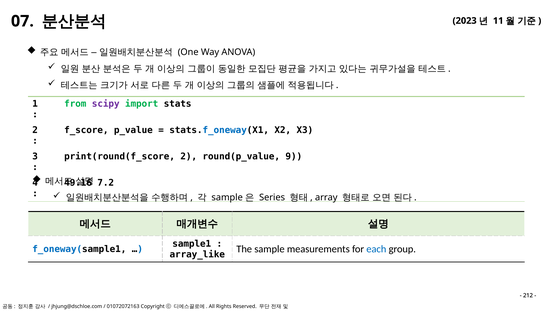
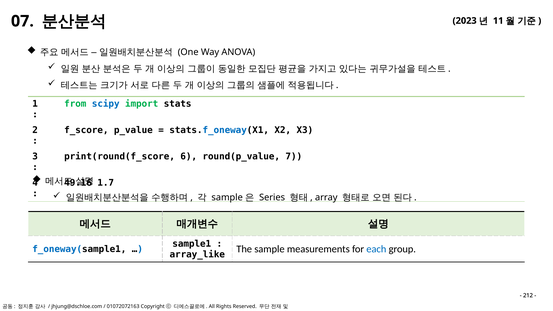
scipy colour: purple -> blue (106, 104)
2: 2 -> 6 (189, 157)
9: 9 -> 7 (294, 157)
7.2: 7.2 -> 1.7 (106, 183)
